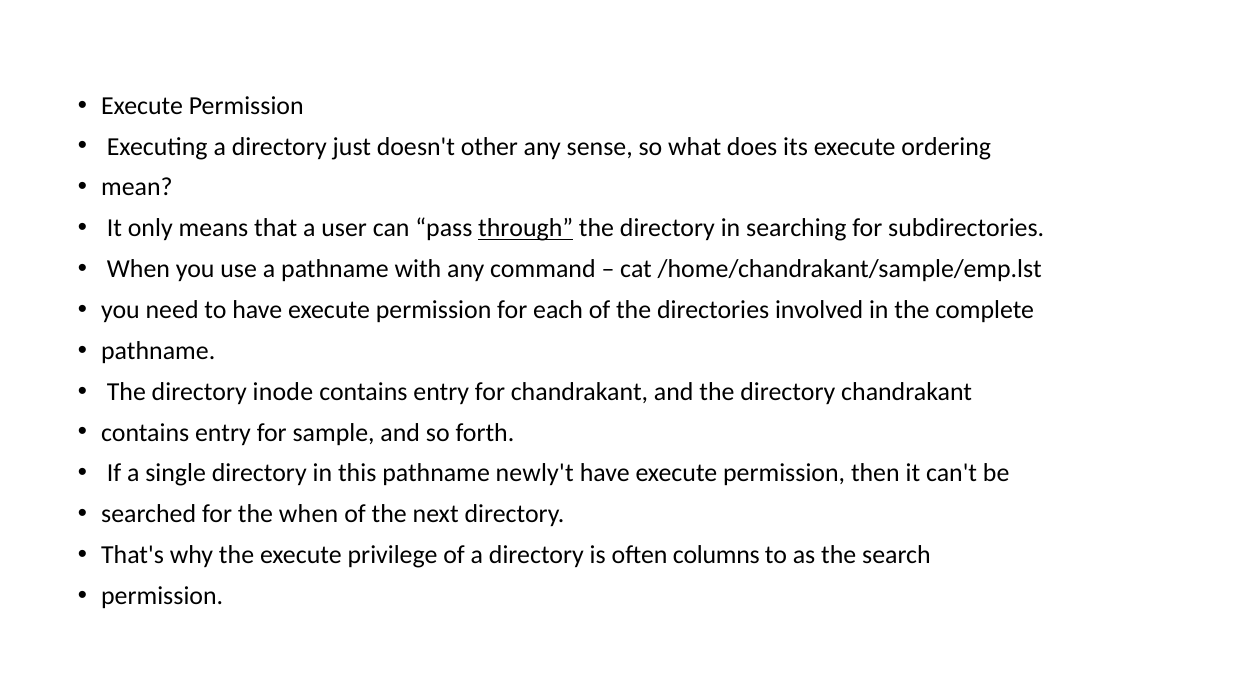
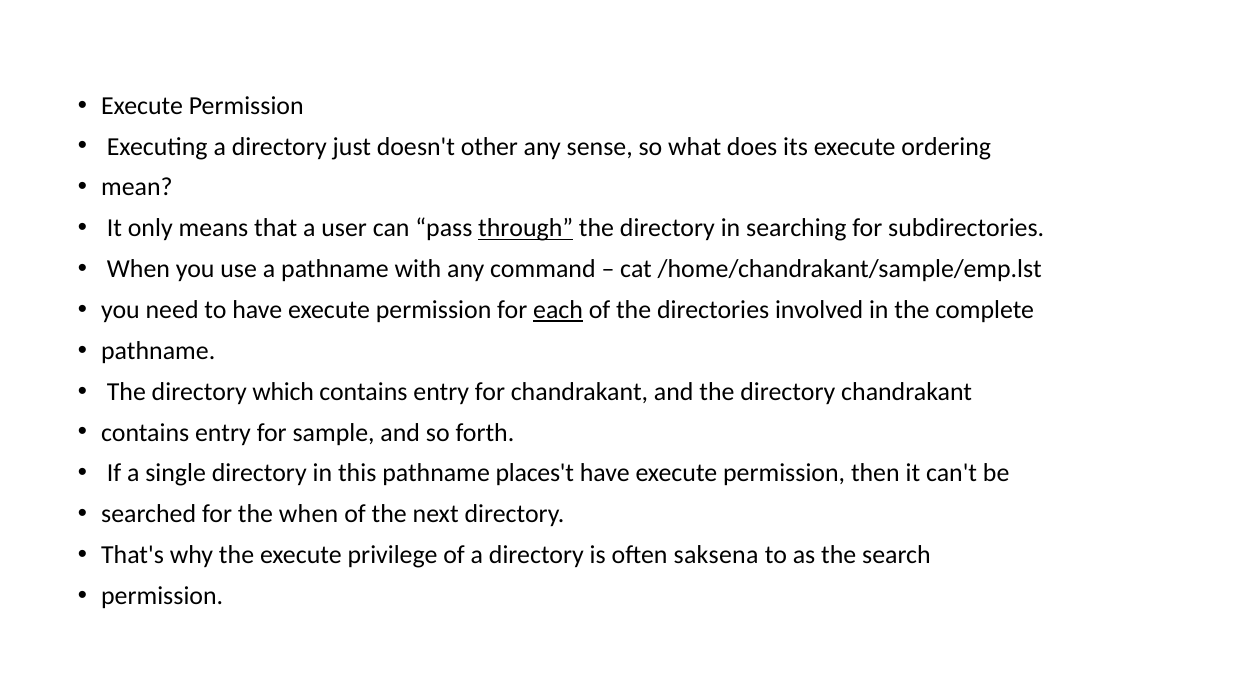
each underline: none -> present (558, 310)
inode: inode -> which (283, 392)
newly't: newly't -> places't (535, 473)
columns: columns -> saksena (716, 555)
